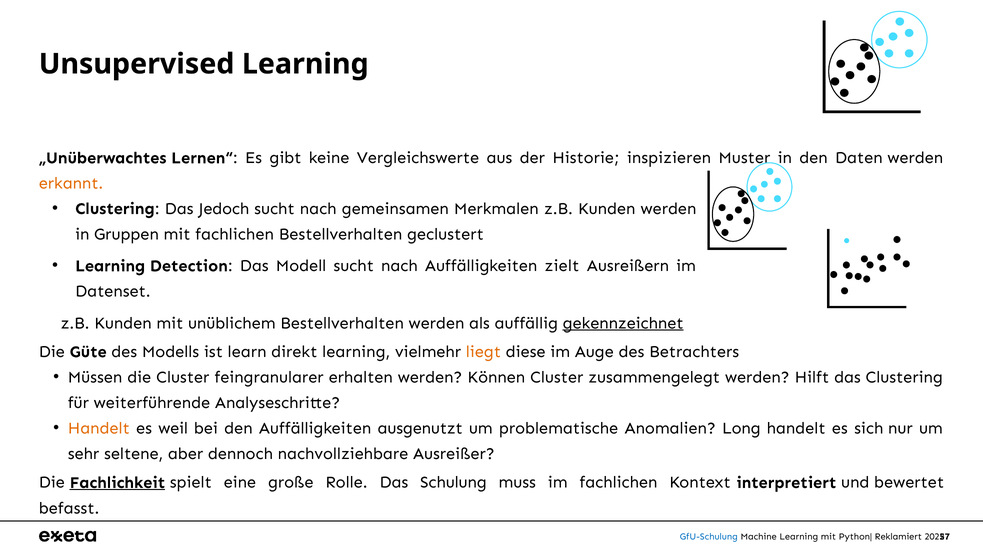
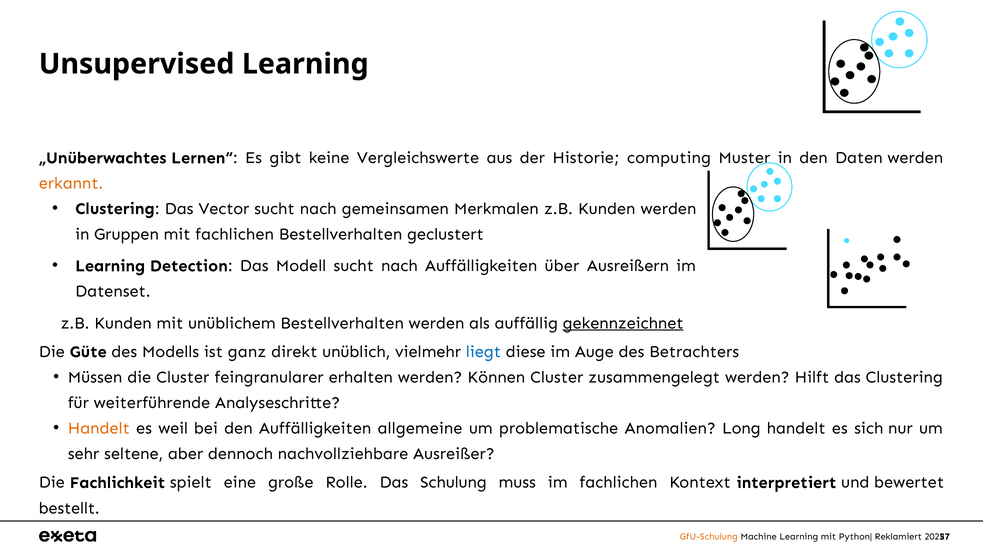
inspizieren: inspizieren -> computing (669, 158)
Jedoch: Jedoch -> Vector (224, 209)
zielt: zielt -> über (562, 266)
learn: learn -> ganz (247, 352)
direkt learning: learning -> unüblich (356, 352)
liegt colour: orange -> blue (483, 352)
ausgenutzt: ausgenutzt -> allgemeine (420, 428)
Fachlichkeit underline: present -> none (117, 483)
befasst: befasst -> bestellt (69, 508)
GfU-Schulung colour: blue -> orange (709, 537)
